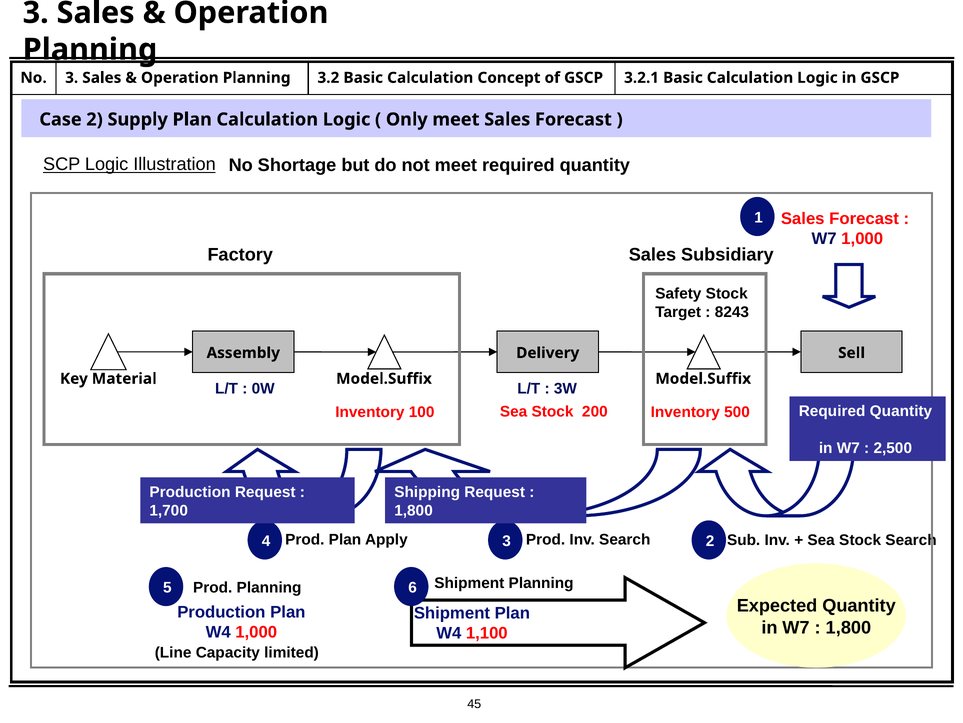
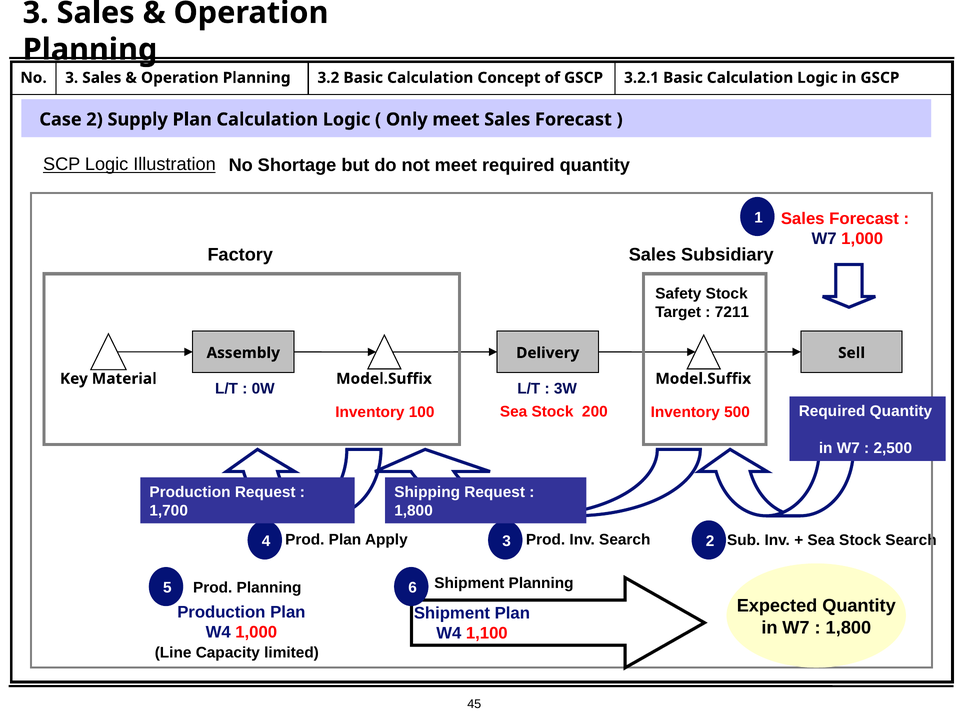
8243: 8243 -> 7211 (732, 312)
